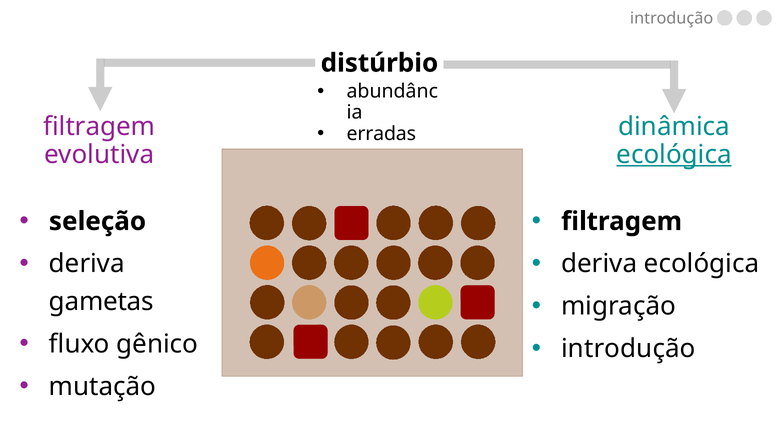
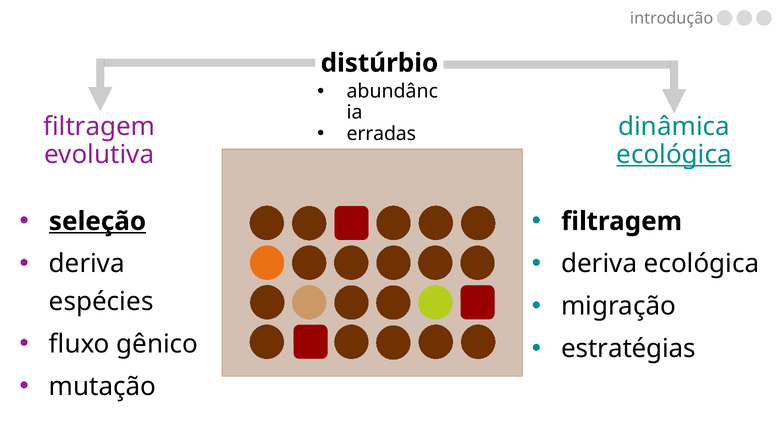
seleção underline: none -> present (98, 221)
gametas: gametas -> espécies (101, 301)
introdução: introdução -> estratégias (628, 348)
